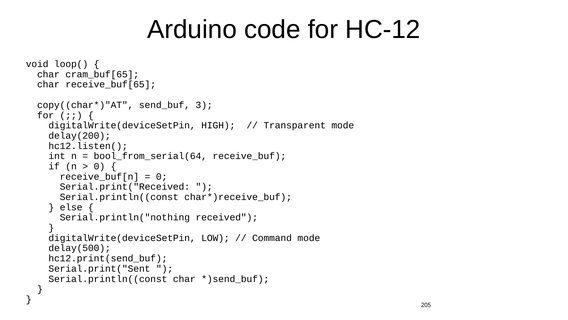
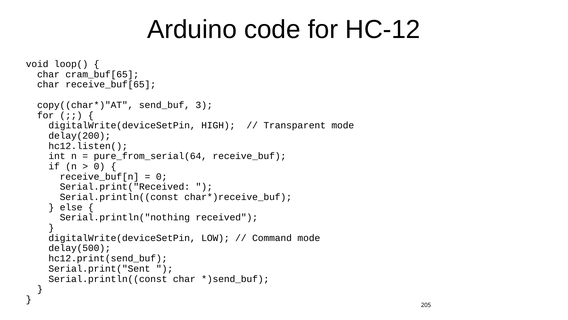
bool_from_serial(64: bool_from_serial(64 -> pure_from_serial(64 (150, 156)
